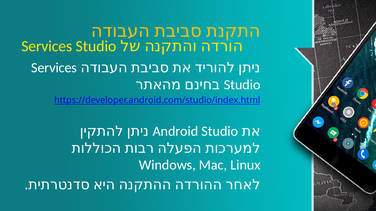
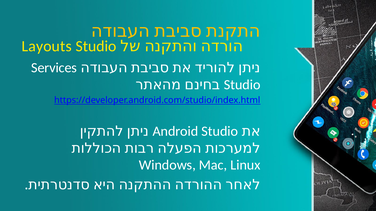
Services: Services -> Layouts (47, 46)
